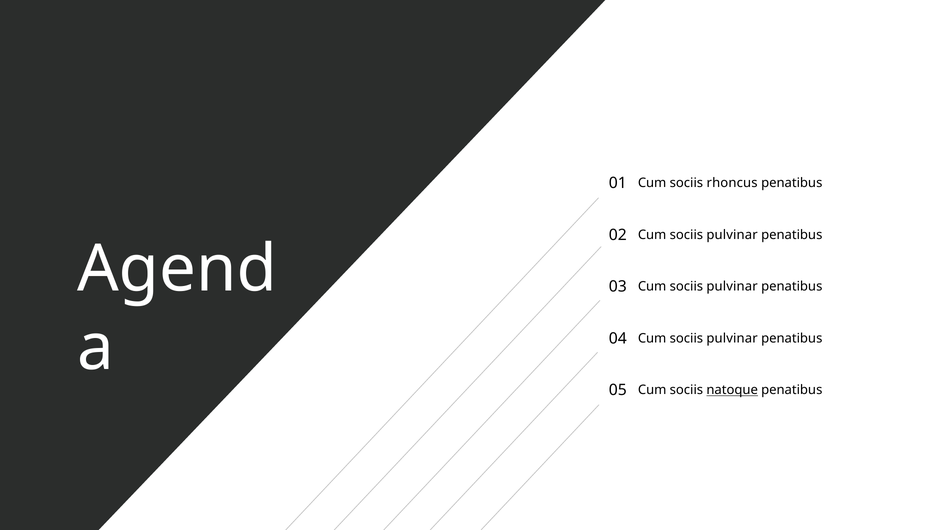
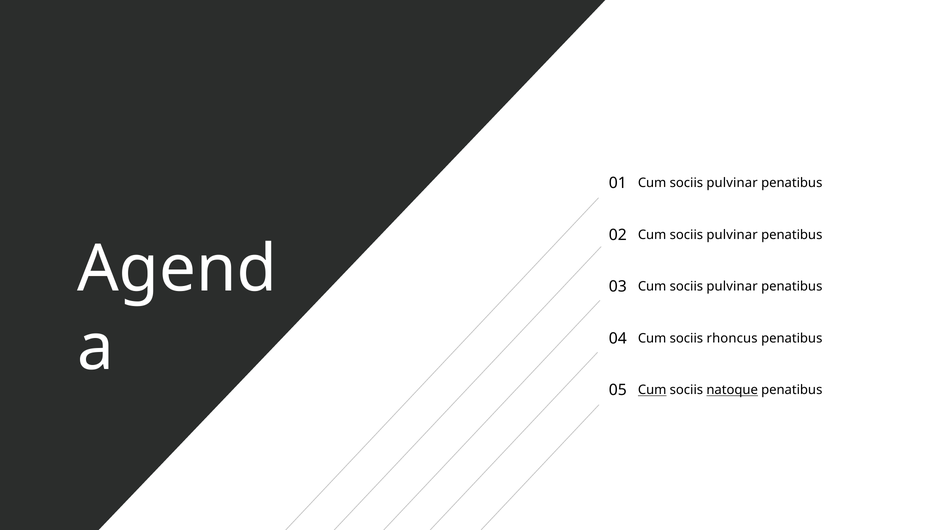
rhoncus: rhoncus -> pulvinar (732, 183)
pulvinar: pulvinar -> rhoncus (732, 338)
Cum underline: none -> present (652, 390)
